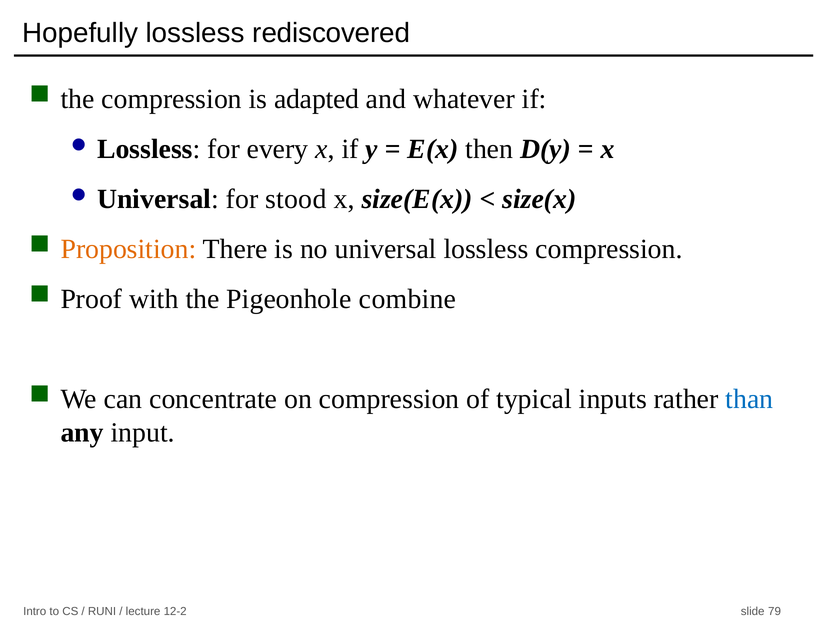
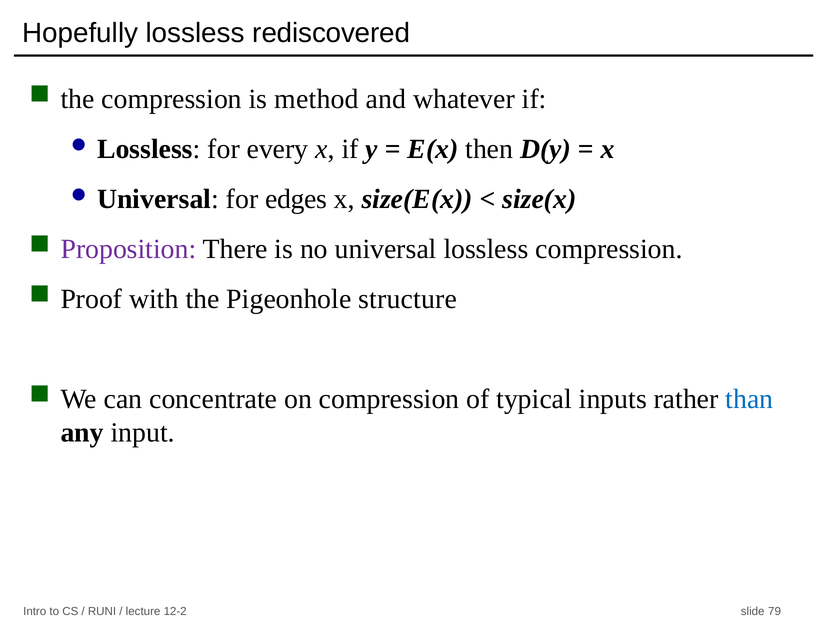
adapted: adapted -> method (316, 99)
stood: stood -> edges (296, 199)
Proposition colour: orange -> purple (128, 249)
combine: combine -> structure (408, 299)
